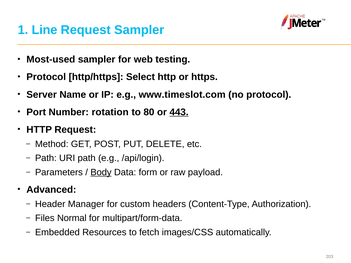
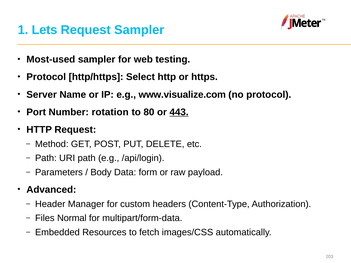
Line: Line -> Lets (45, 30)
www.timeslot.com: www.timeslot.com -> www.visualize.com (182, 95)
Body underline: present -> none (101, 172)
